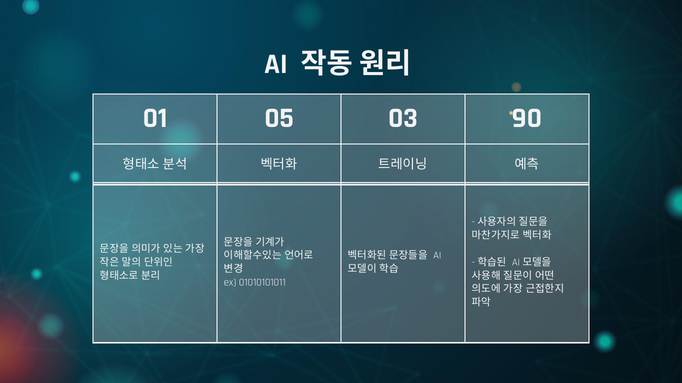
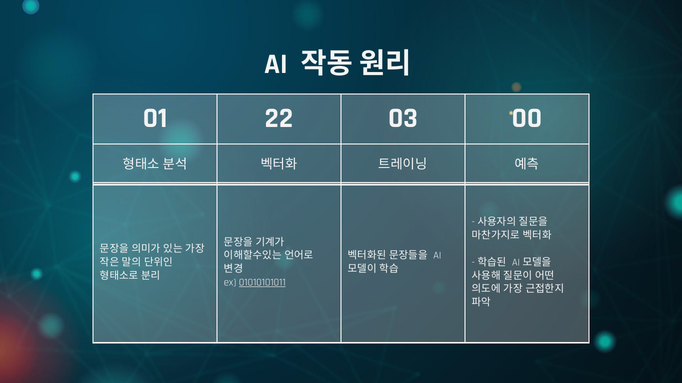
05: 05 -> 22 (279, 118)
90: 90 -> 00 (527, 118)
01010101011 underline: none -> present (262, 283)
